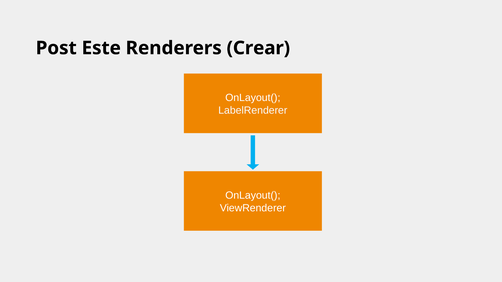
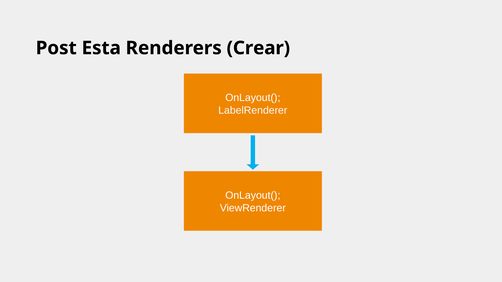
Este: Este -> Esta (101, 48)
